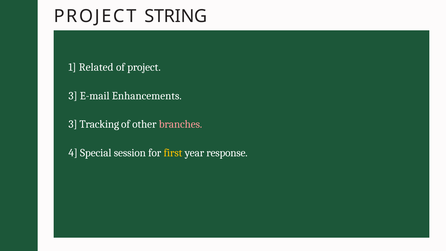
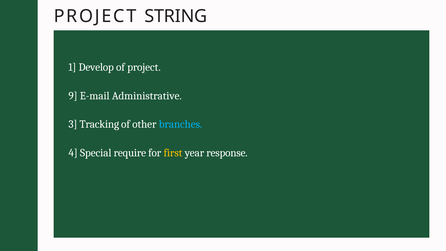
Related: Related -> Develop (96, 67)
3: 3 -> 9 (73, 96)
Enhancements: Enhancements -> Administrative (147, 96)
branches colour: pink -> light blue (181, 124)
session: session -> require (130, 153)
